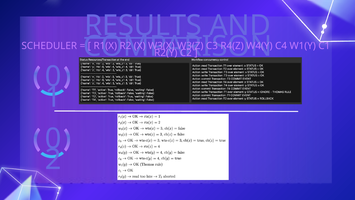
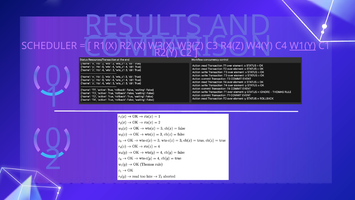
W1(Y underline: none -> present (303, 46)
